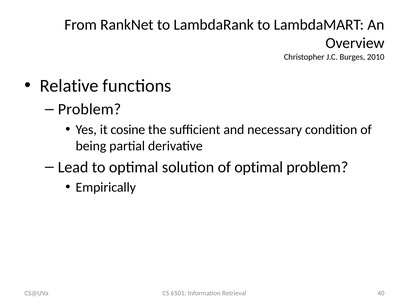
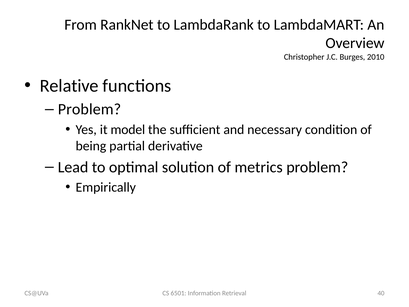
cosine: cosine -> model (128, 130)
of optimal: optimal -> metrics (259, 167)
